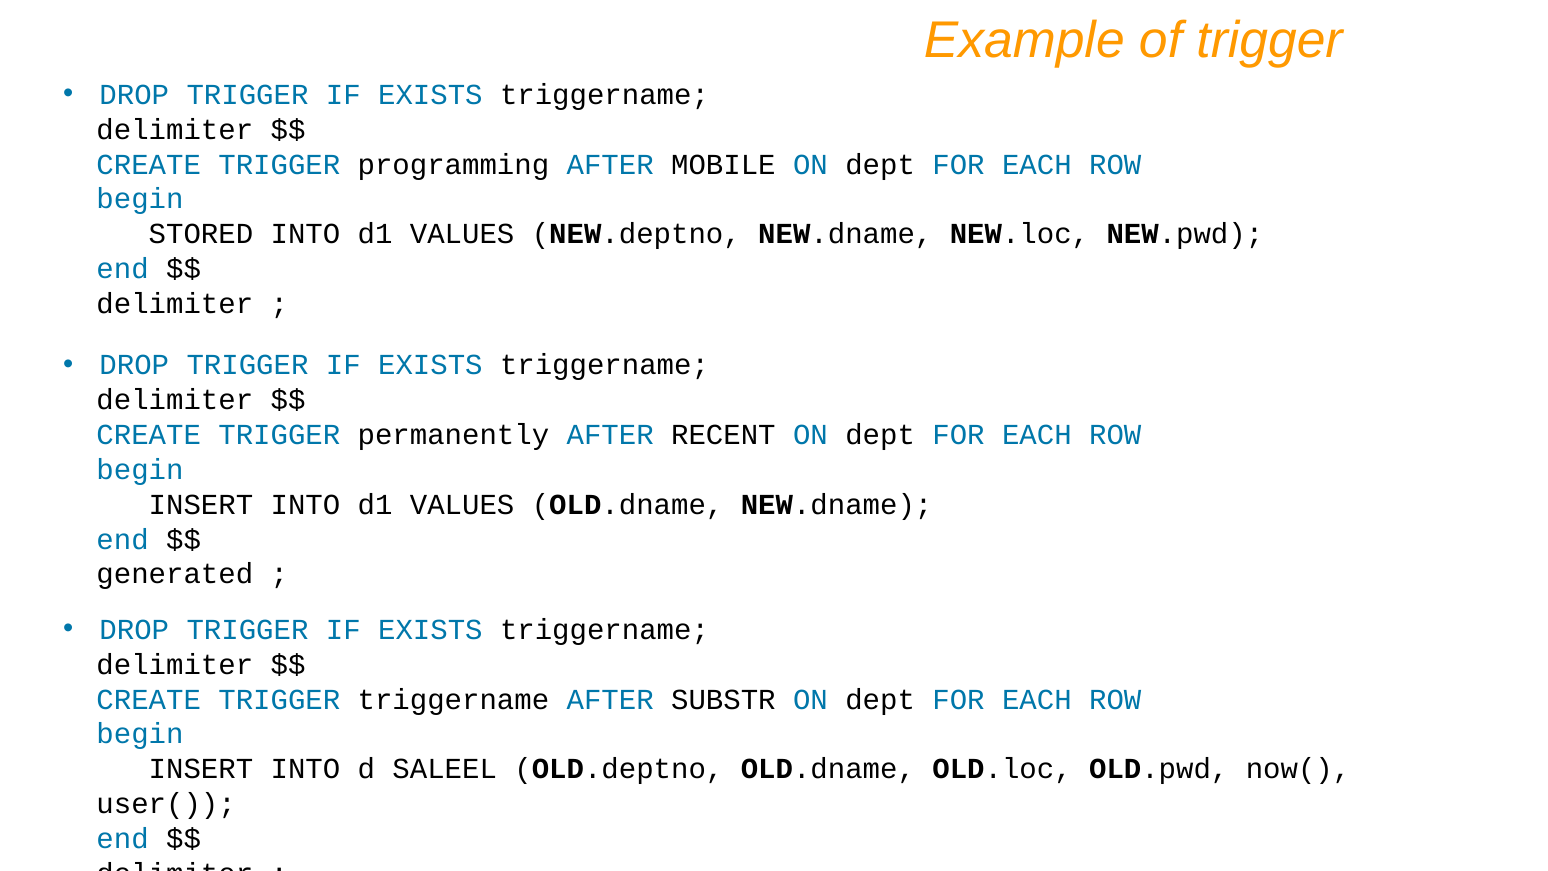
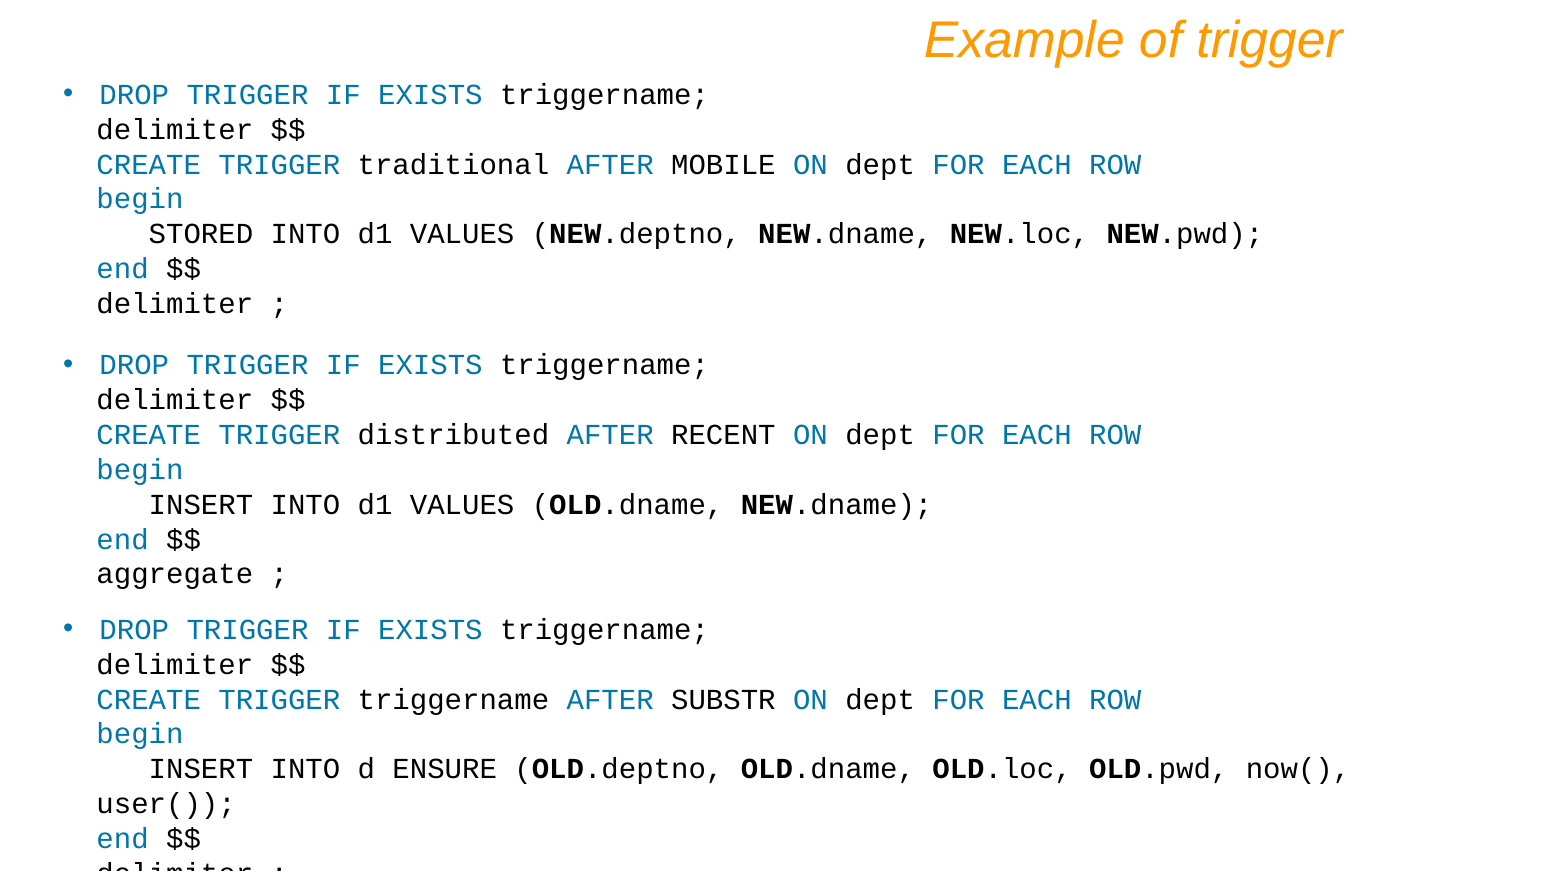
programming: programming -> traditional (453, 164)
permanently: permanently -> distributed (453, 435)
generated: generated -> aggregate (175, 574)
SALEEL: SALEEL -> ENSURE (445, 769)
